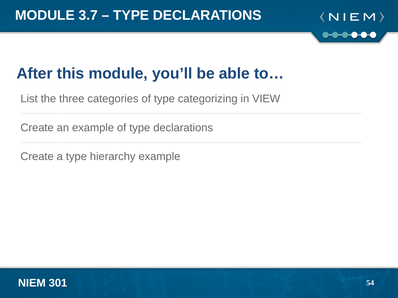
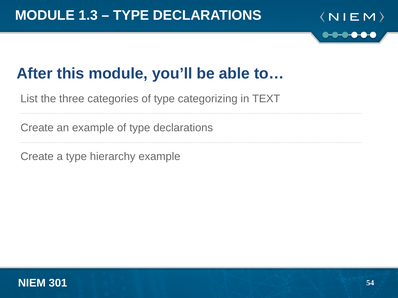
3.7: 3.7 -> 1.3 (88, 15)
VIEW: VIEW -> TEXT (266, 99)
